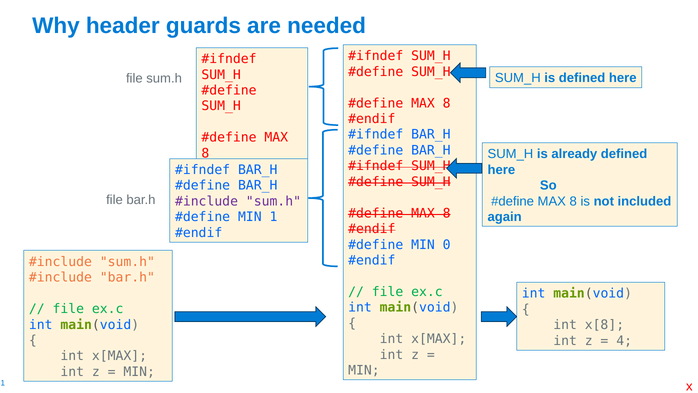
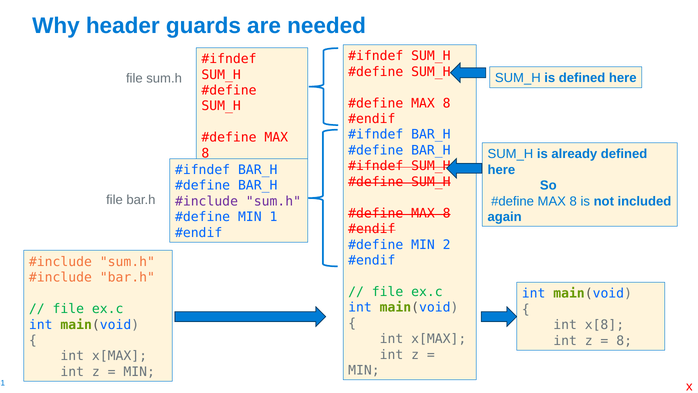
0: 0 -> 2 (447, 244)
4: 4 -> 8 (624, 340)
